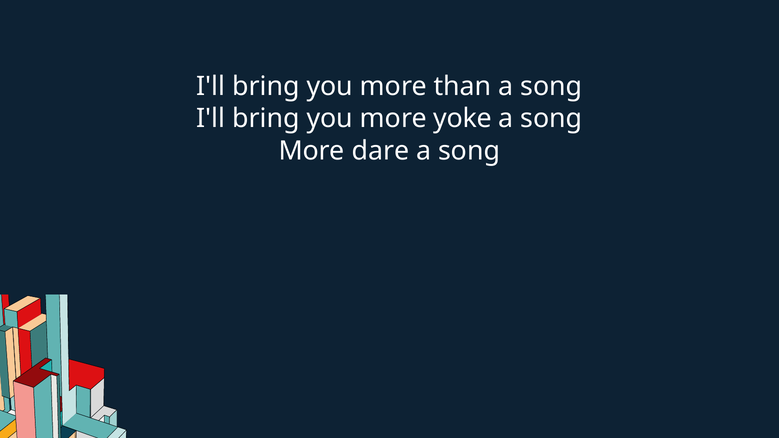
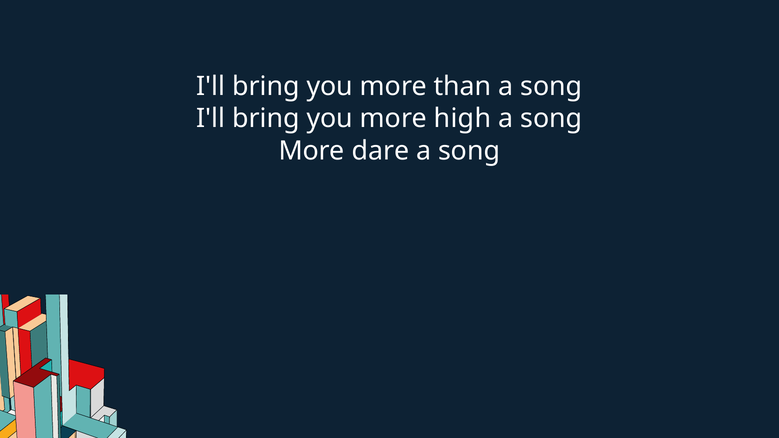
yoke: yoke -> high (462, 119)
